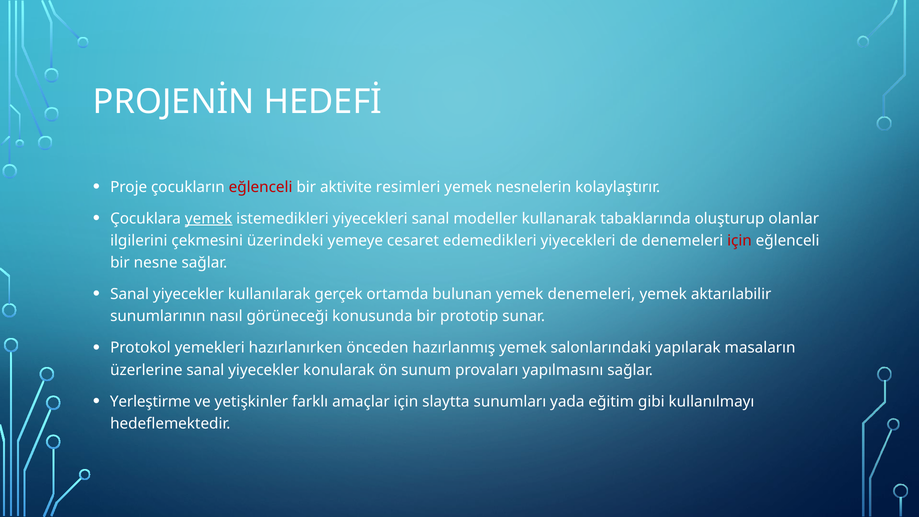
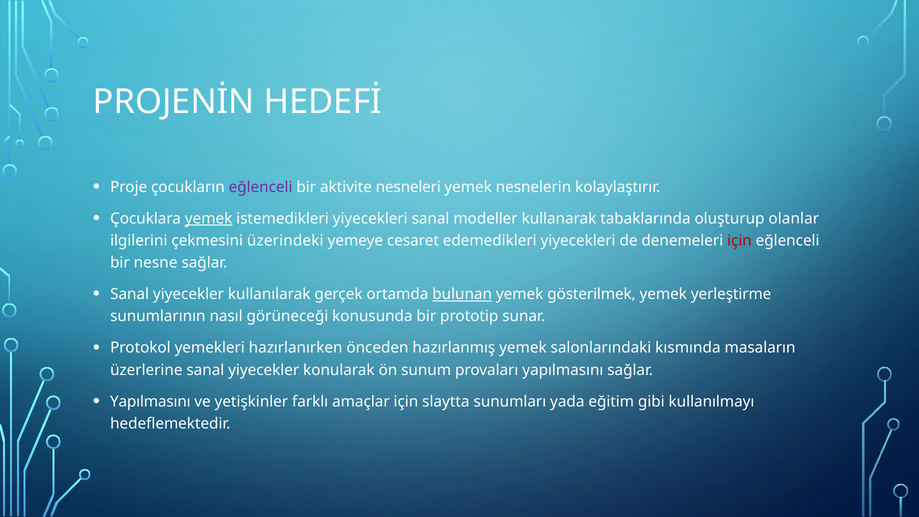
eğlenceli colour: red -> purple (261, 187)
resimleri: resimleri -> nesneleri (408, 187)
bulunan underline: none -> present (462, 294)
yemek denemeleri: denemeleri -> gösterilmek (591, 294)
aktarılabilir: aktarılabilir -> yerleştirme (731, 294)
yapılarak: yapılarak -> kısmında (688, 348)
Yerleştirme: Yerleştirme -> Yapılmasını (150, 402)
